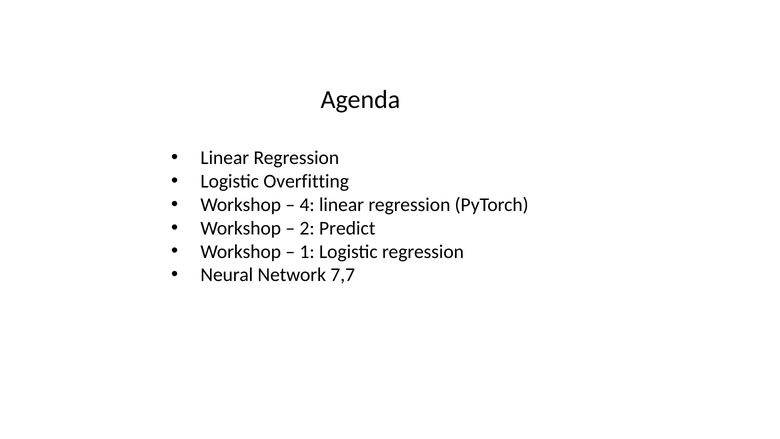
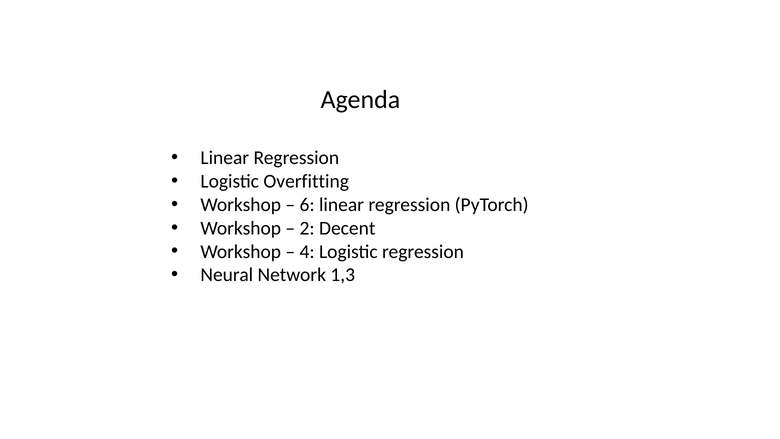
4: 4 -> 6 (307, 205)
Predict: Predict -> Decent (347, 228)
1: 1 -> 4 (307, 251)
7,7: 7,7 -> 1,3 (343, 275)
